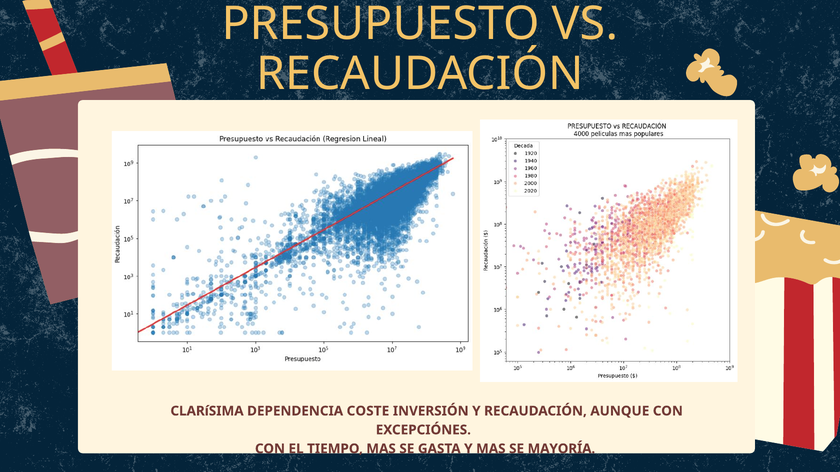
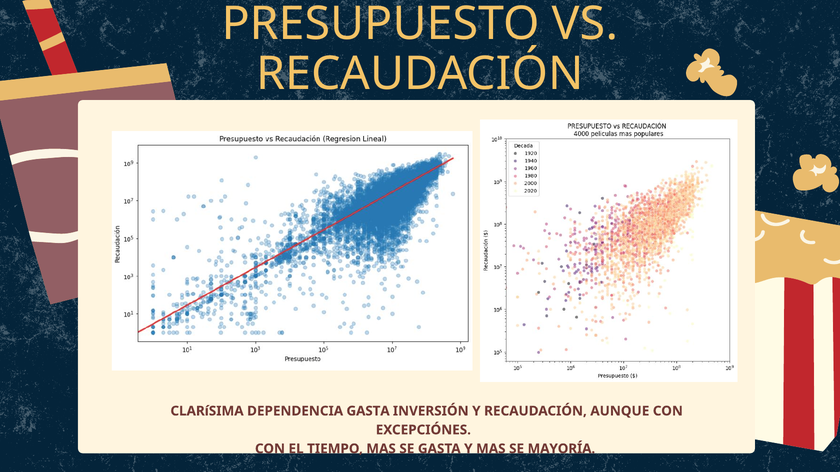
DEPENDENCIA COSTE: COSTE -> GASTA (368, 411)
